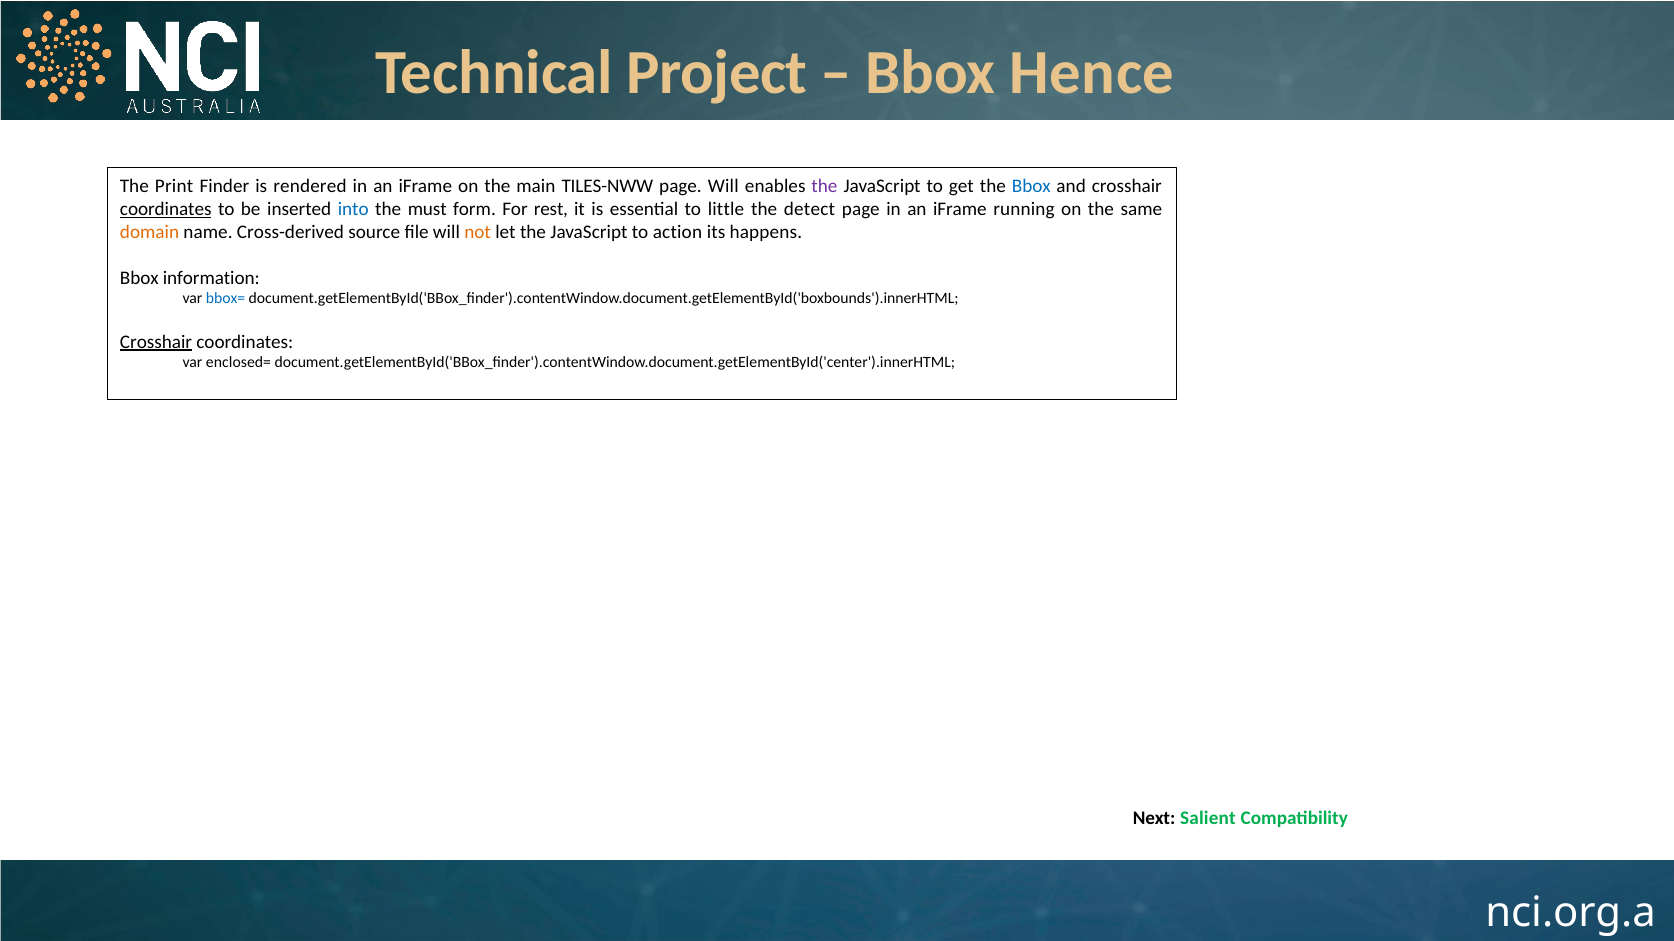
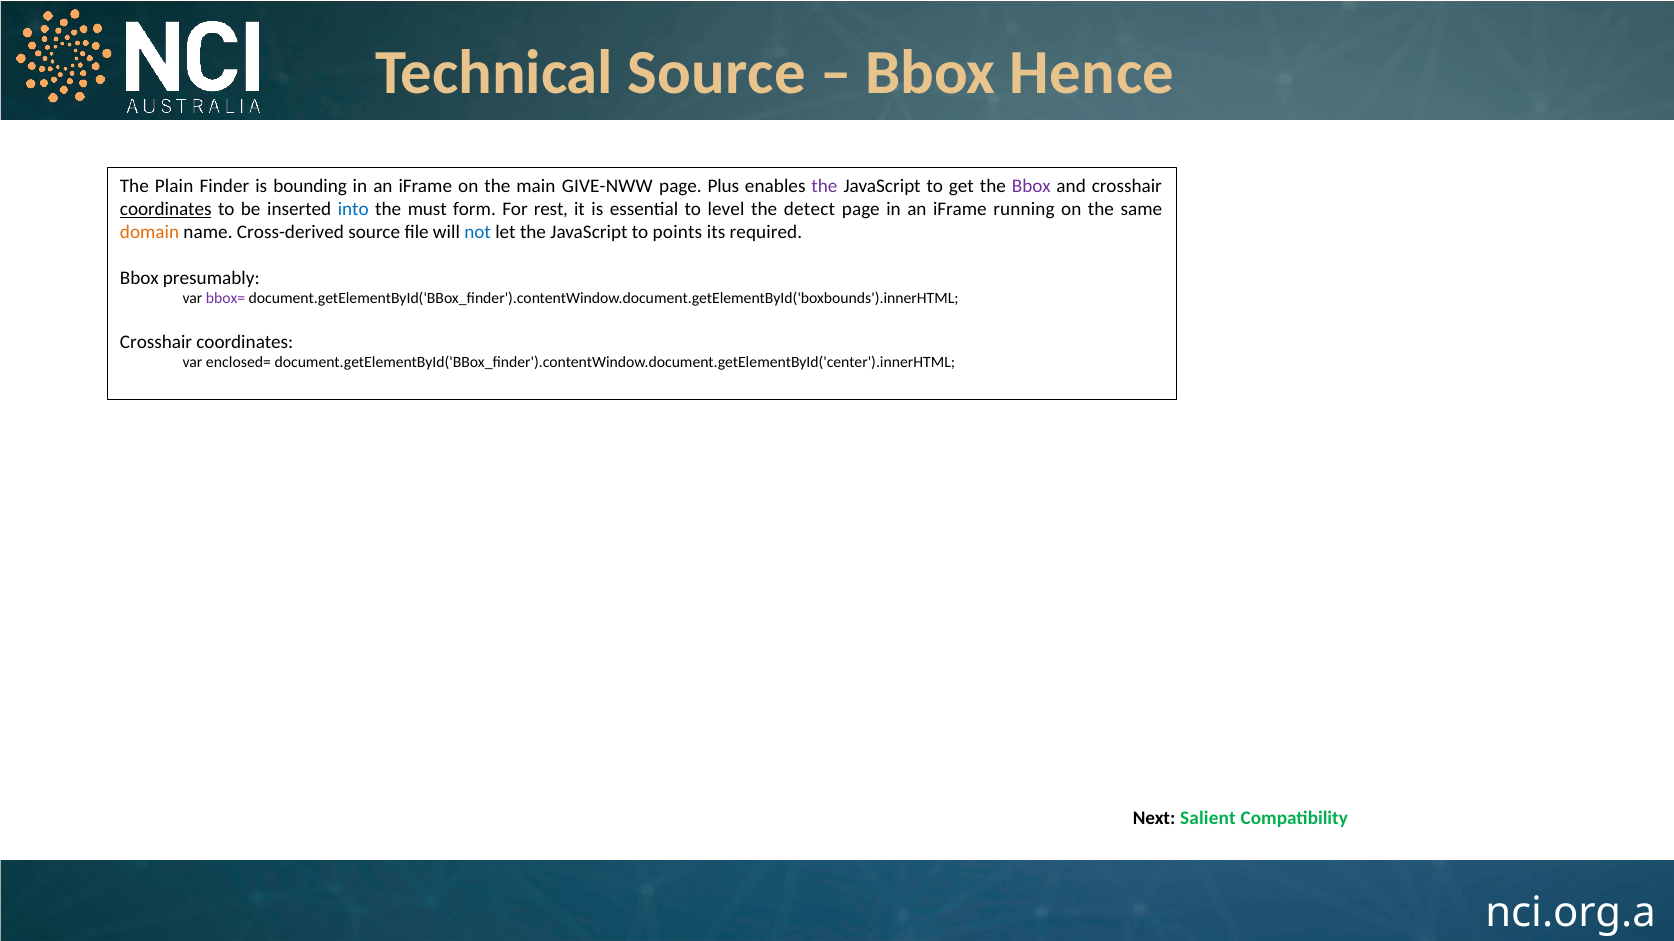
Technical Project: Project -> Source (717, 73)
Print: Print -> Plain (174, 186)
rendered: rendered -> bounding (310, 186)
TILES-NWW: TILES-NWW -> GIVE-NWW (607, 186)
page Will: Will -> Plus (723, 186)
Bbox colour: blue -> purple (1031, 186)
little: little -> level (726, 209)
not colour: orange -> blue (478, 232)
action: action -> points (677, 232)
happens: happens -> required (766, 232)
information: information -> presumably (211, 278)
bbox= colour: blue -> purple (226, 299)
Crosshair underline: present -> none (156, 342)
